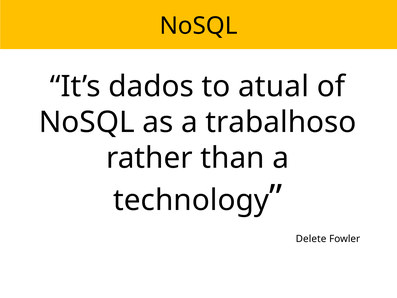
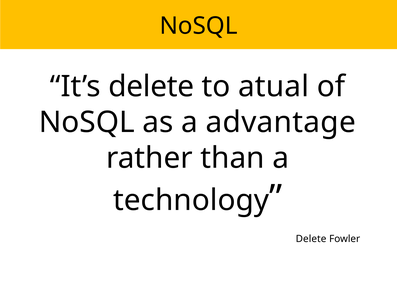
It’s dados: dados -> delete (151, 86)
trabalhoso: trabalhoso -> advantage (281, 122)
